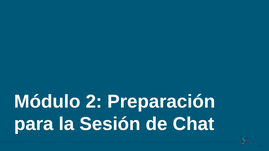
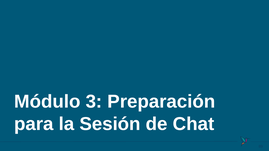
2: 2 -> 3 (94, 102)
